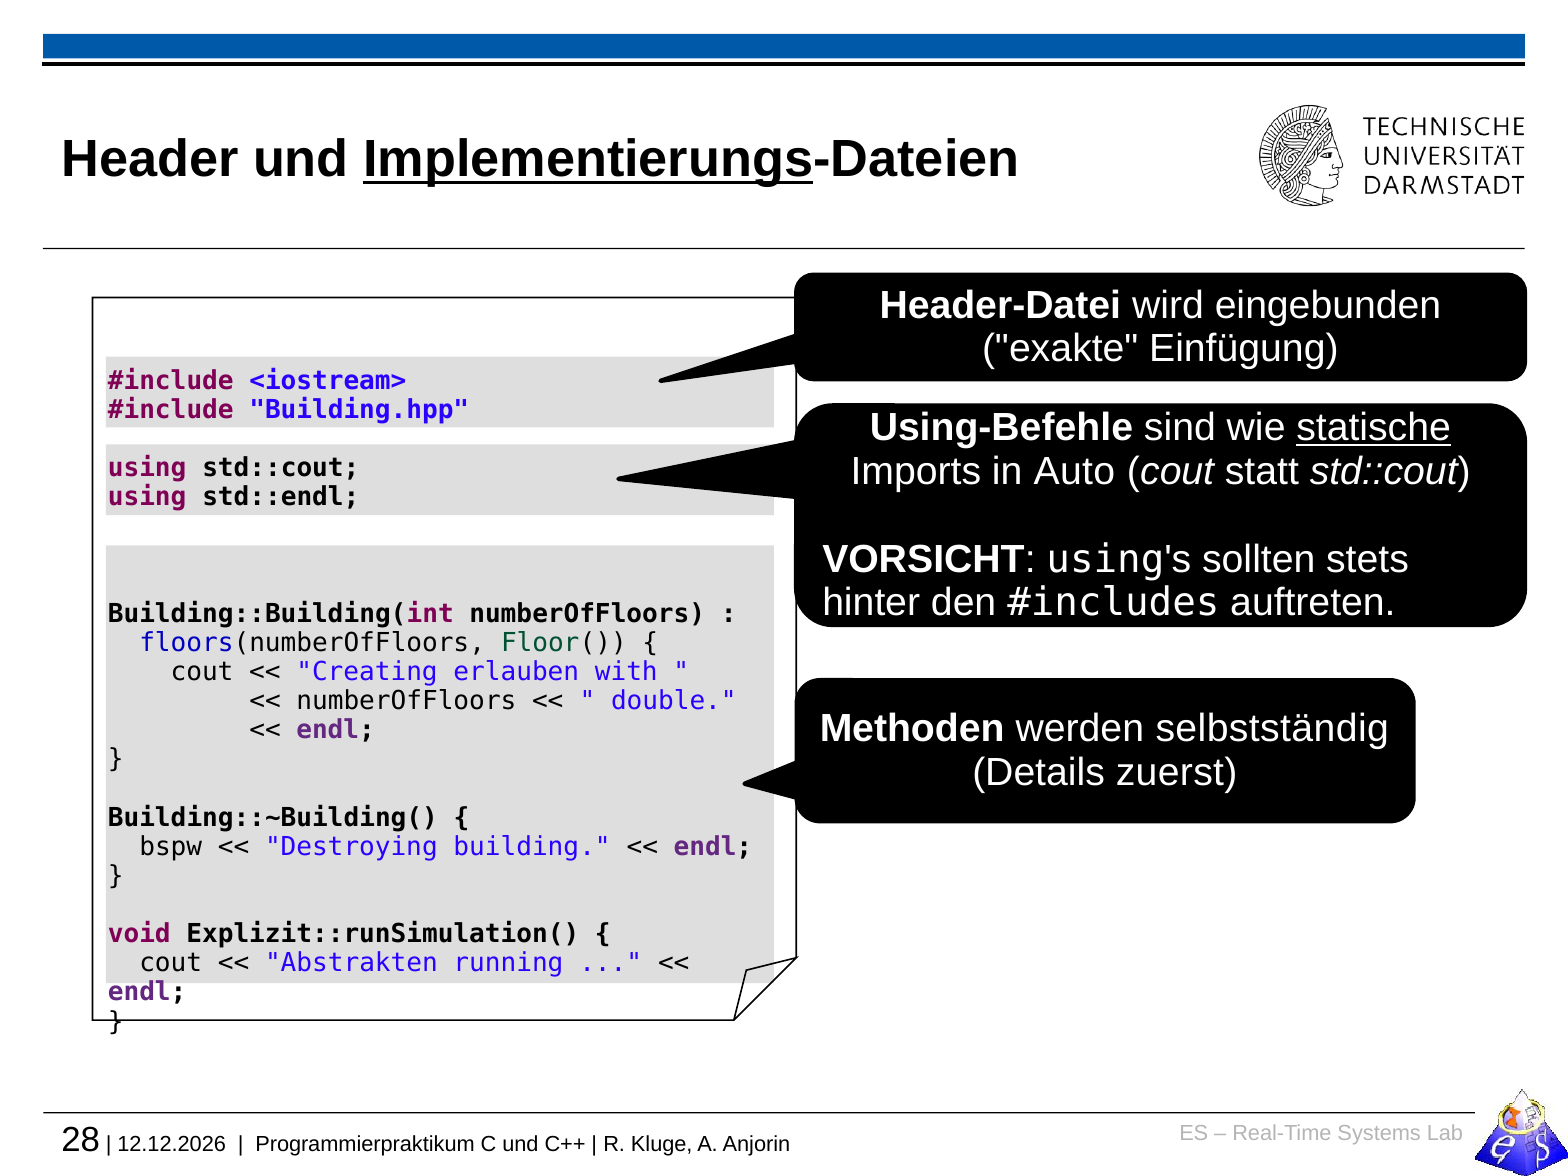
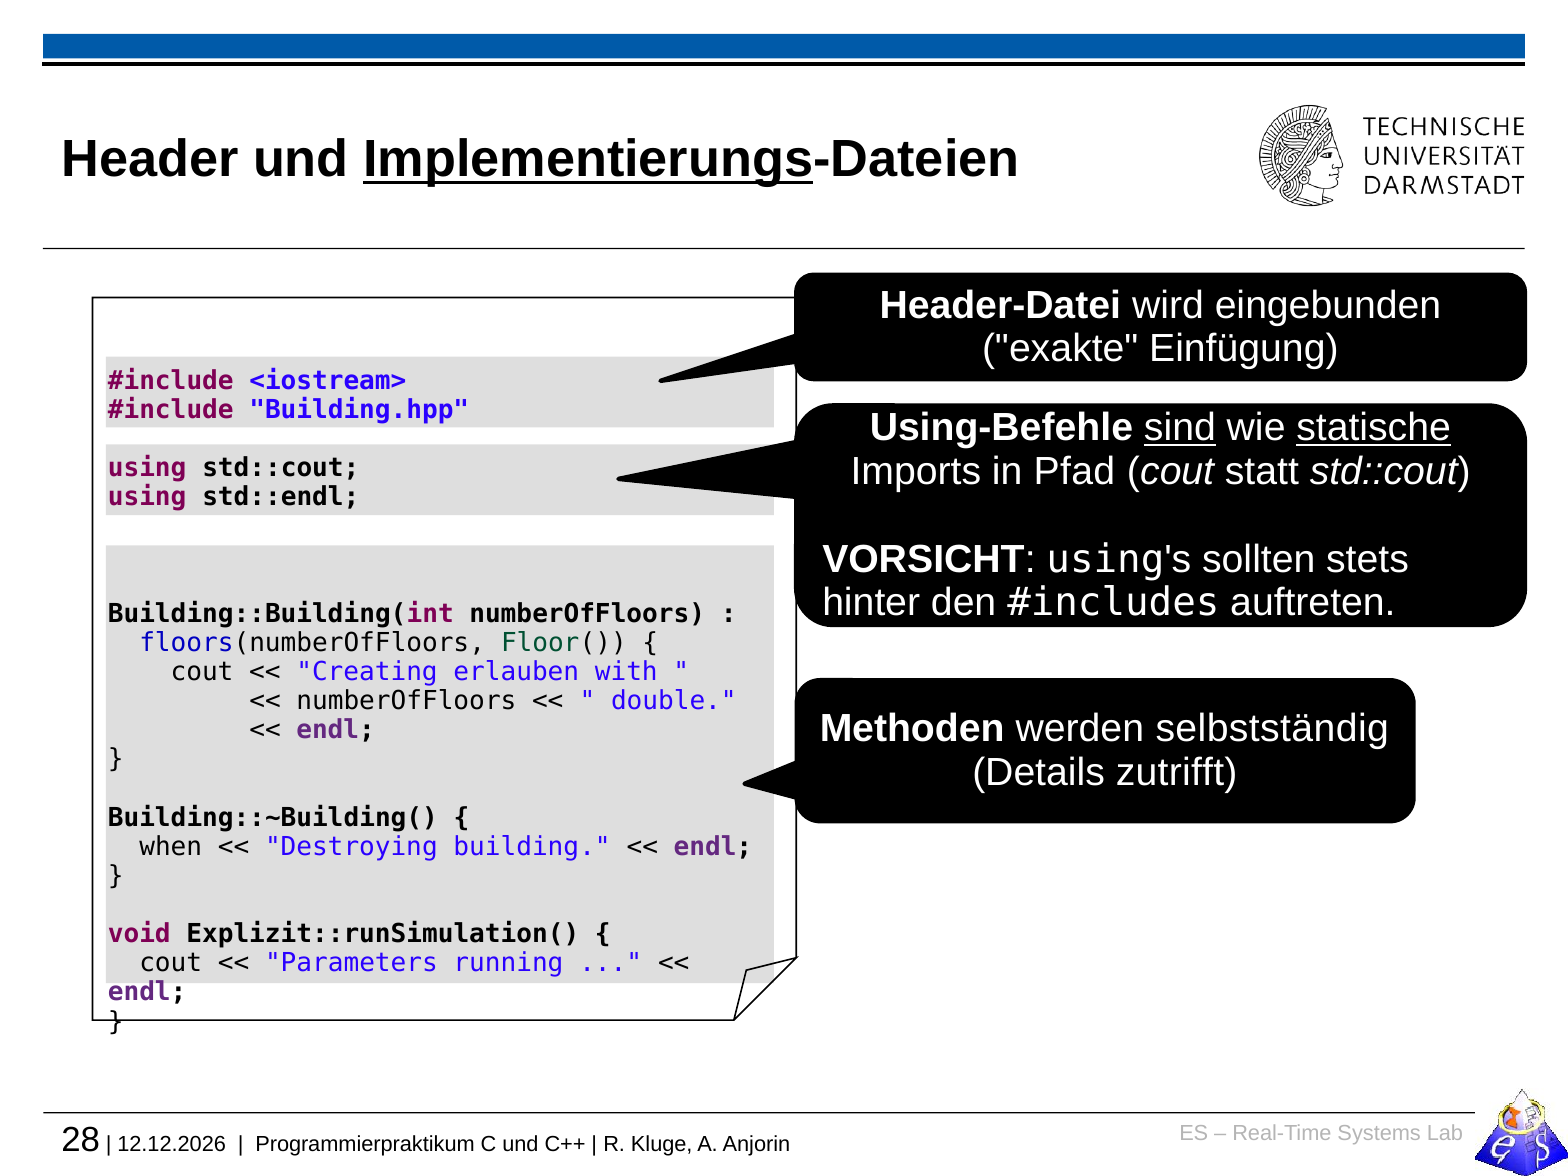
sind underline: none -> present (1180, 428)
Auto: Auto -> Pfad (1074, 472)
zuerst: zuerst -> zutrifft (1177, 773)
bspw: bspw -> when (171, 847)
Abstrakten: Abstrakten -> Parameters (351, 963)
